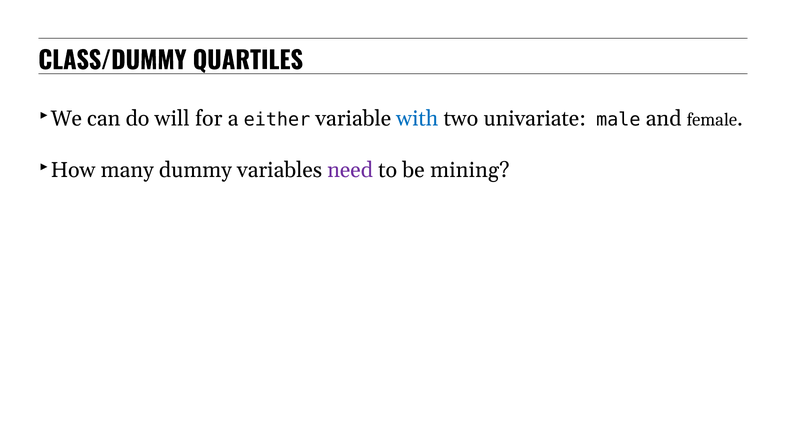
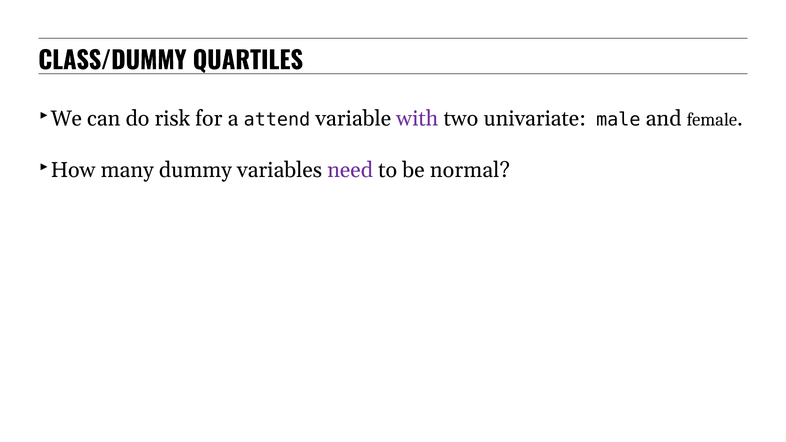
will: will -> risk (172, 118)
either: either -> attend (277, 119)
with colour: blue -> purple (417, 118)
mining: mining -> normal (470, 170)
